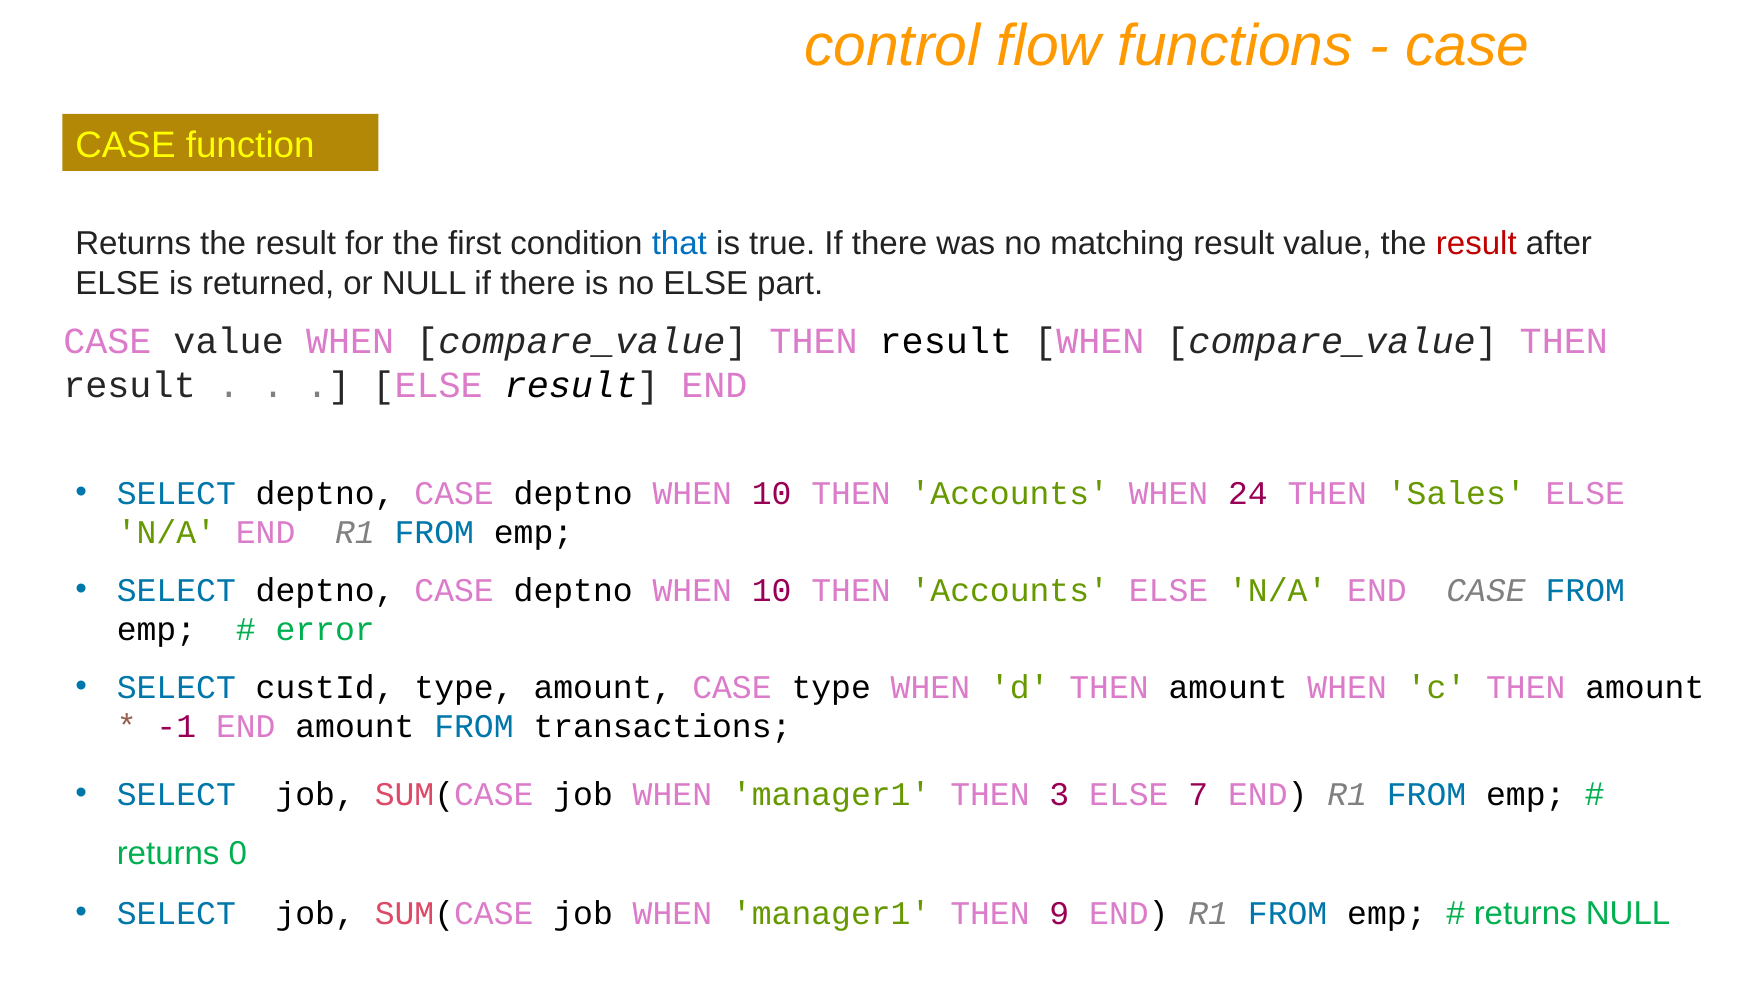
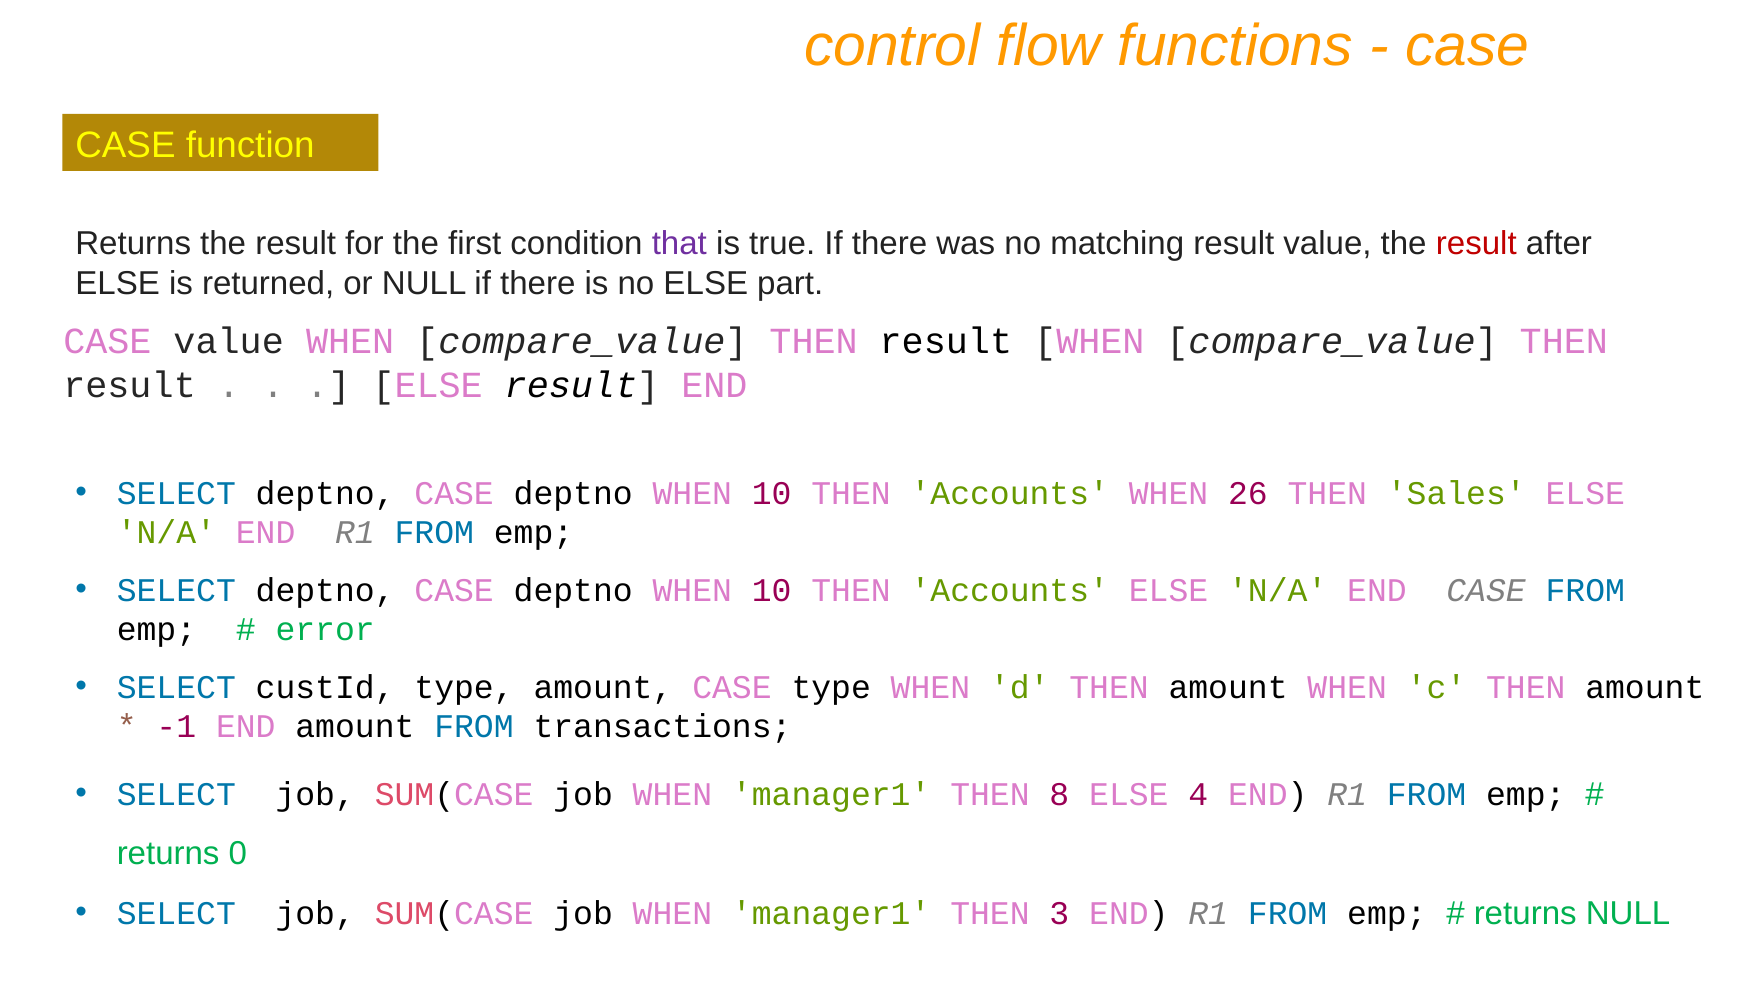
that colour: blue -> purple (679, 244)
24: 24 -> 26 (1248, 493)
3: 3 -> 8 (1059, 795)
7: 7 -> 4 (1198, 795)
9: 9 -> 3 (1059, 914)
